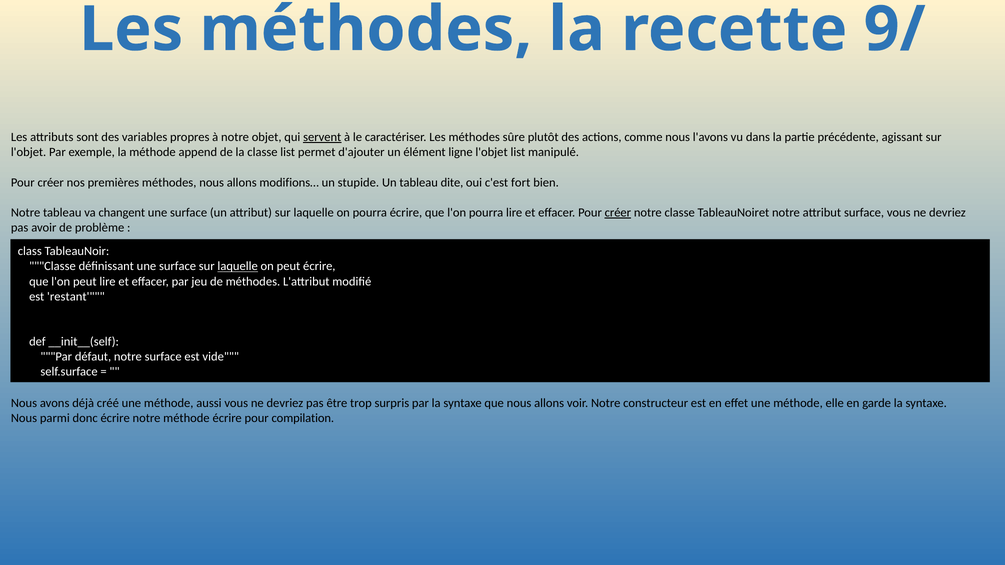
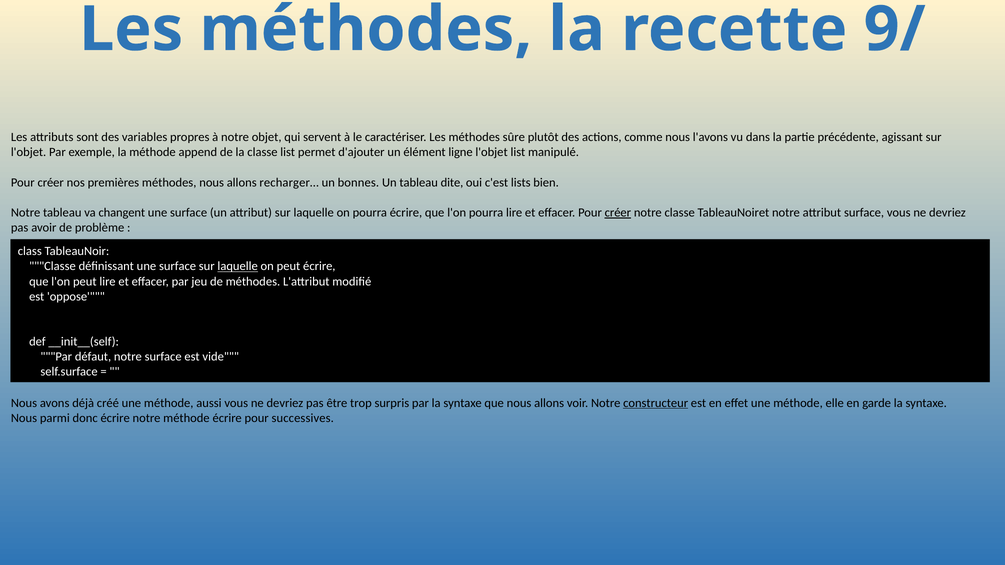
servent underline: present -> none (322, 137)
modifions…: modifions… -> recharger… (289, 182)
stupide: stupide -> bonnes (358, 182)
fort: fort -> lists (521, 182)
restant: restant -> oppose (76, 297)
constructeur underline: none -> present (656, 403)
compilation: compilation -> successives (303, 418)
